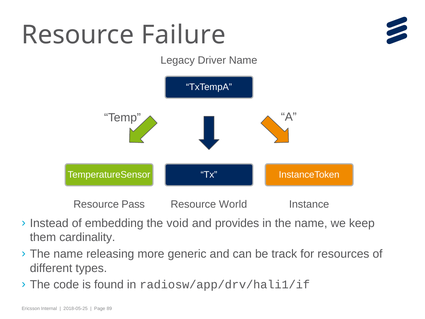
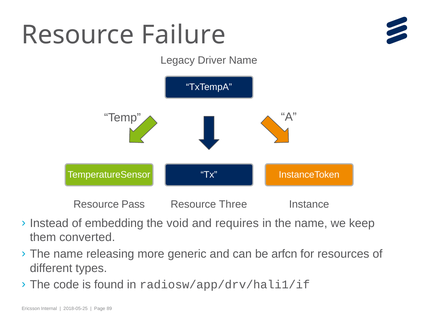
World: World -> Three (233, 204)
provides: provides -> requires (237, 223)
cardinality: cardinality -> converted (87, 237)
track: track -> arfcn (284, 254)
